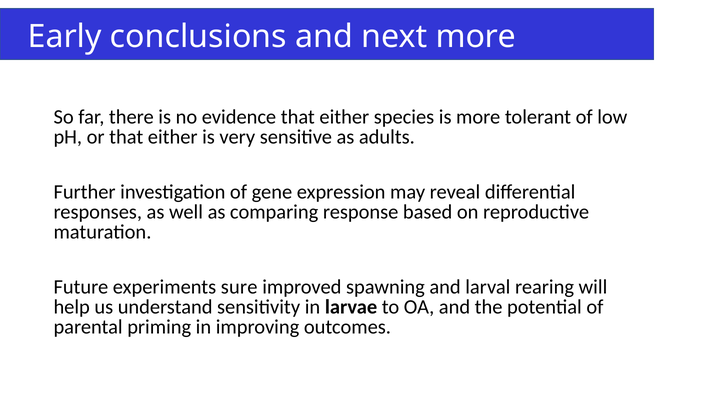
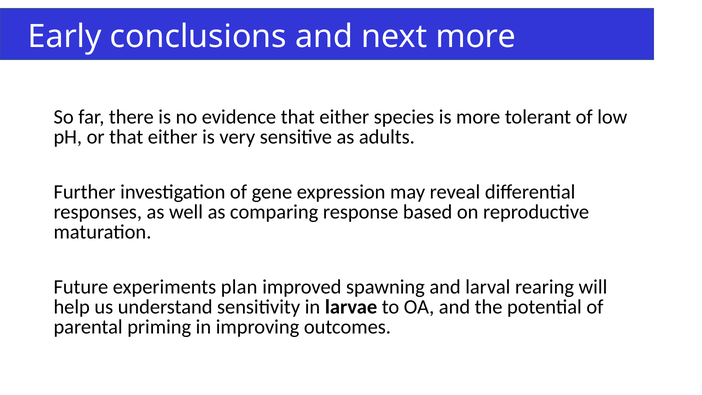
sure: sure -> plan (239, 287)
